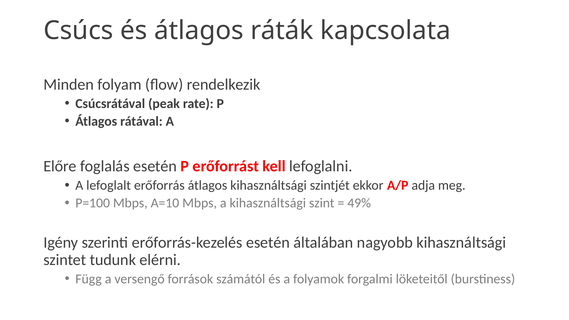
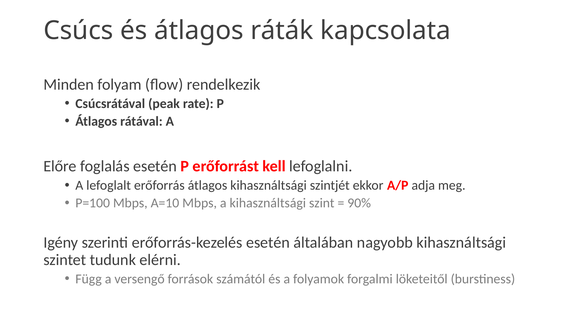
49%: 49% -> 90% (359, 203)
